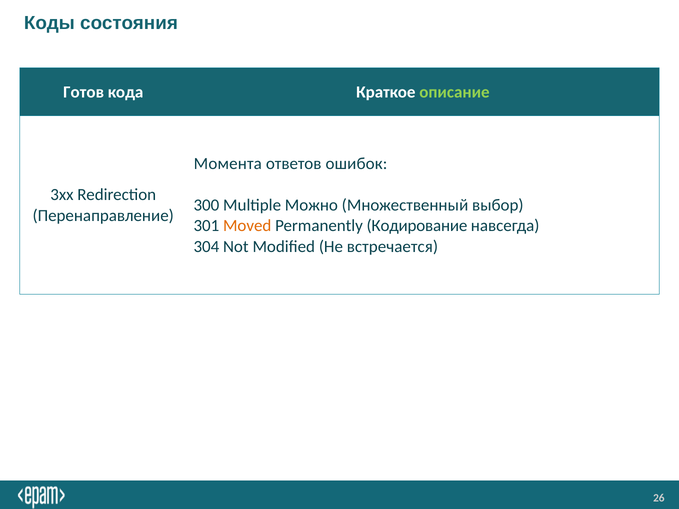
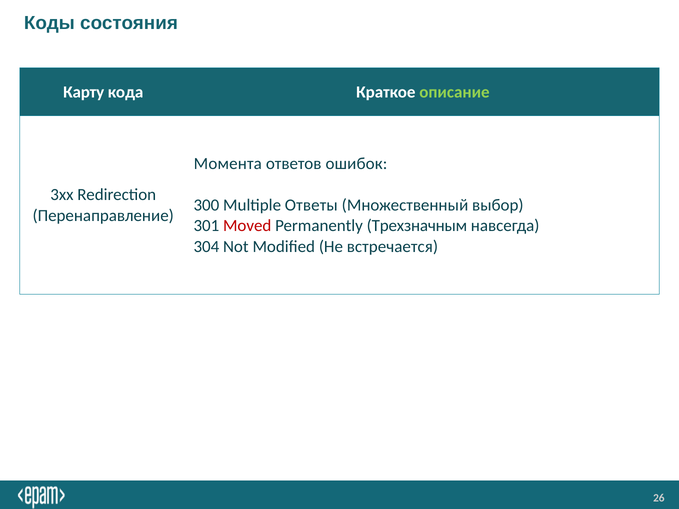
Готов: Готов -> Карту (84, 92)
Можно: Можно -> Ответы (311, 205)
Moved colour: orange -> red (247, 226)
Кодирование: Кодирование -> Трехзначным (417, 226)
